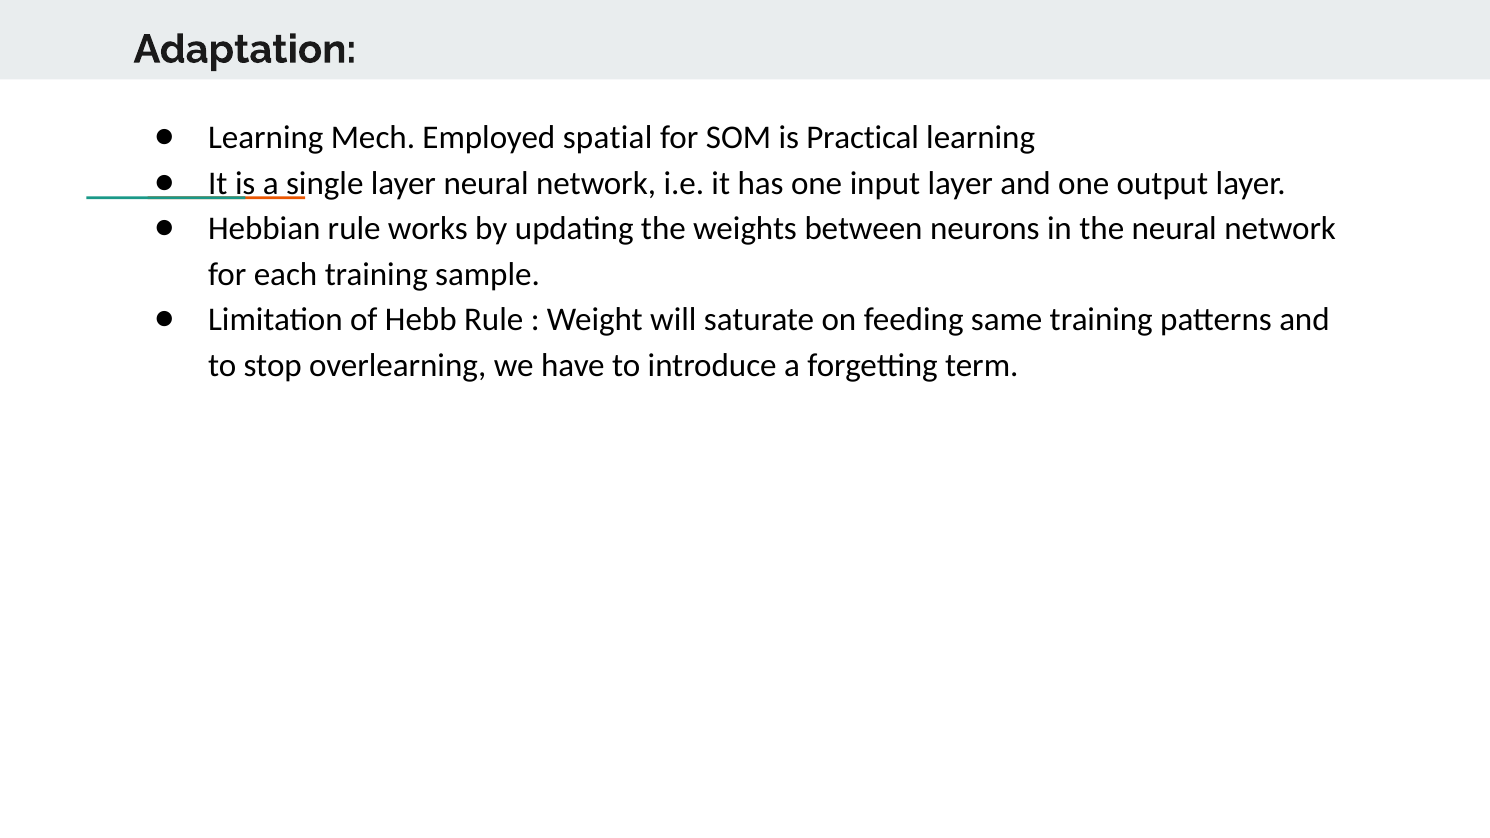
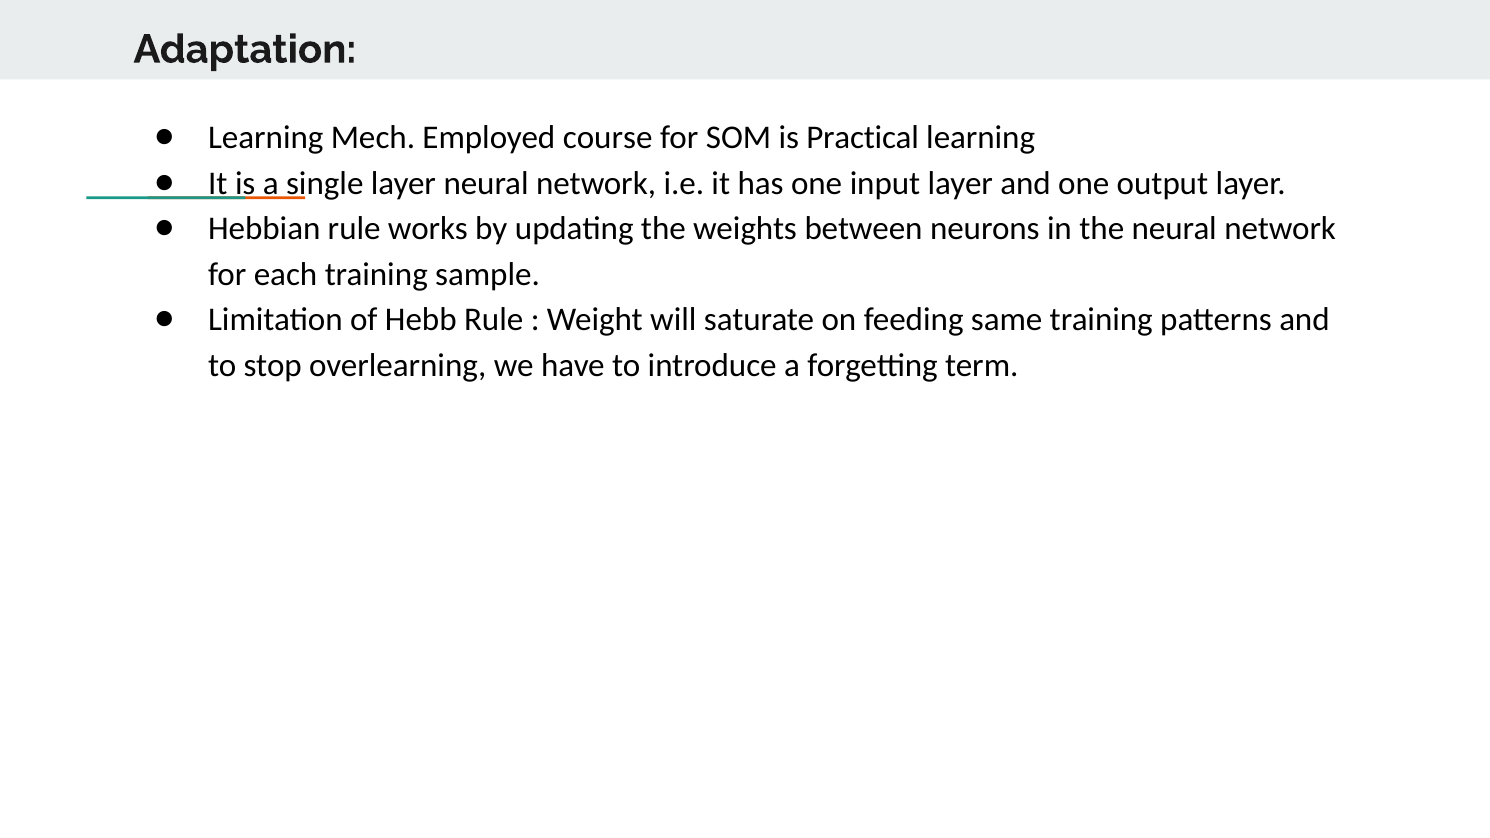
spatial: spatial -> course (608, 138)
